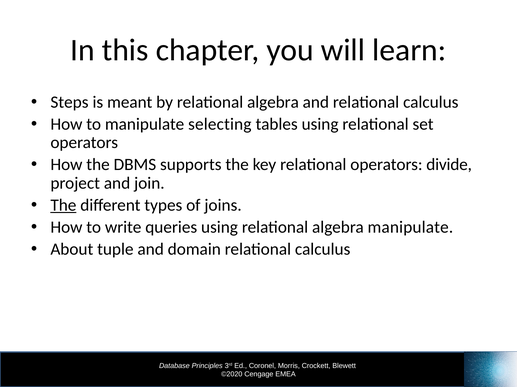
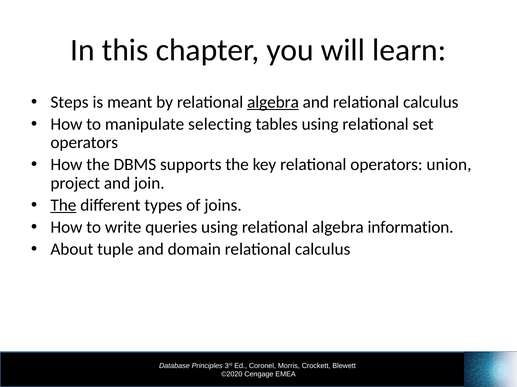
algebra underline: none -> present (273, 102)
divide: divide -> union (449, 165)
algebra manipulate: manipulate -> information (411, 228)
